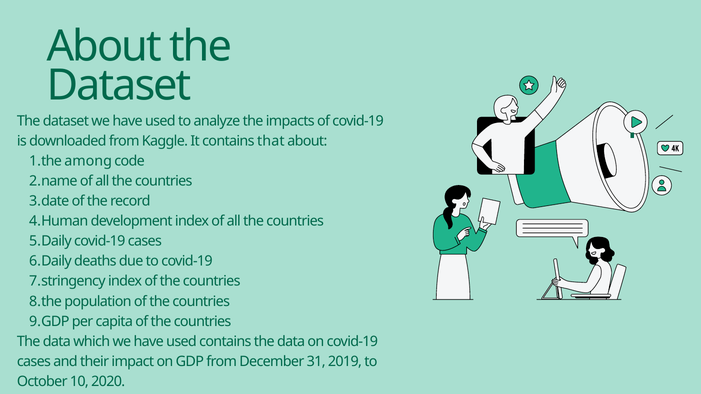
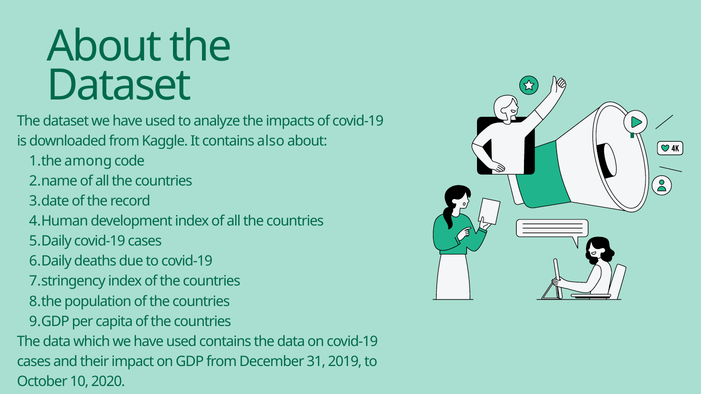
that: that -> also (271, 141)
